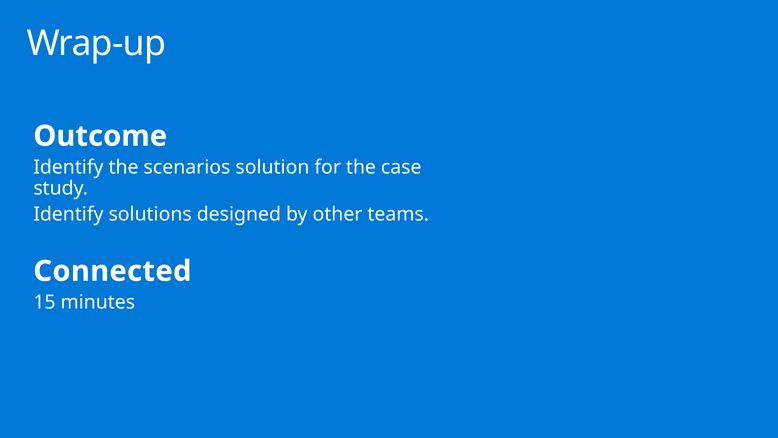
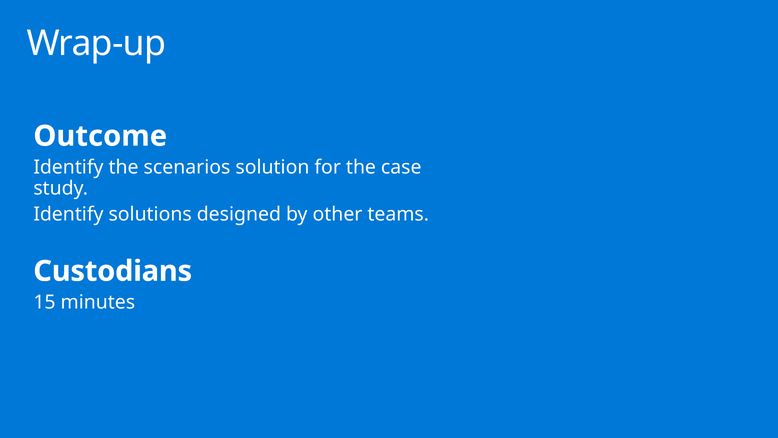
Connected: Connected -> Custodians (113, 271)
